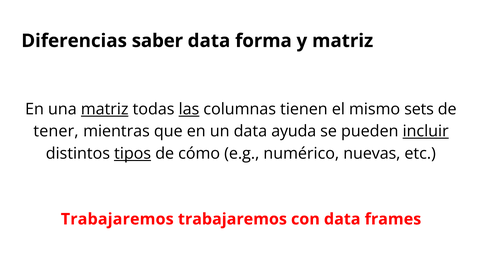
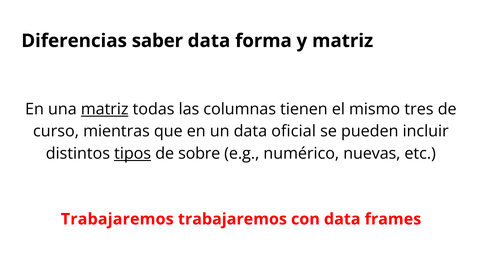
las underline: present -> none (189, 109)
sets: sets -> tres (419, 109)
tener: tener -> curso (56, 131)
ayuda: ayuda -> oficial (294, 131)
incluir underline: present -> none (426, 131)
cómo: cómo -> sobre (199, 154)
